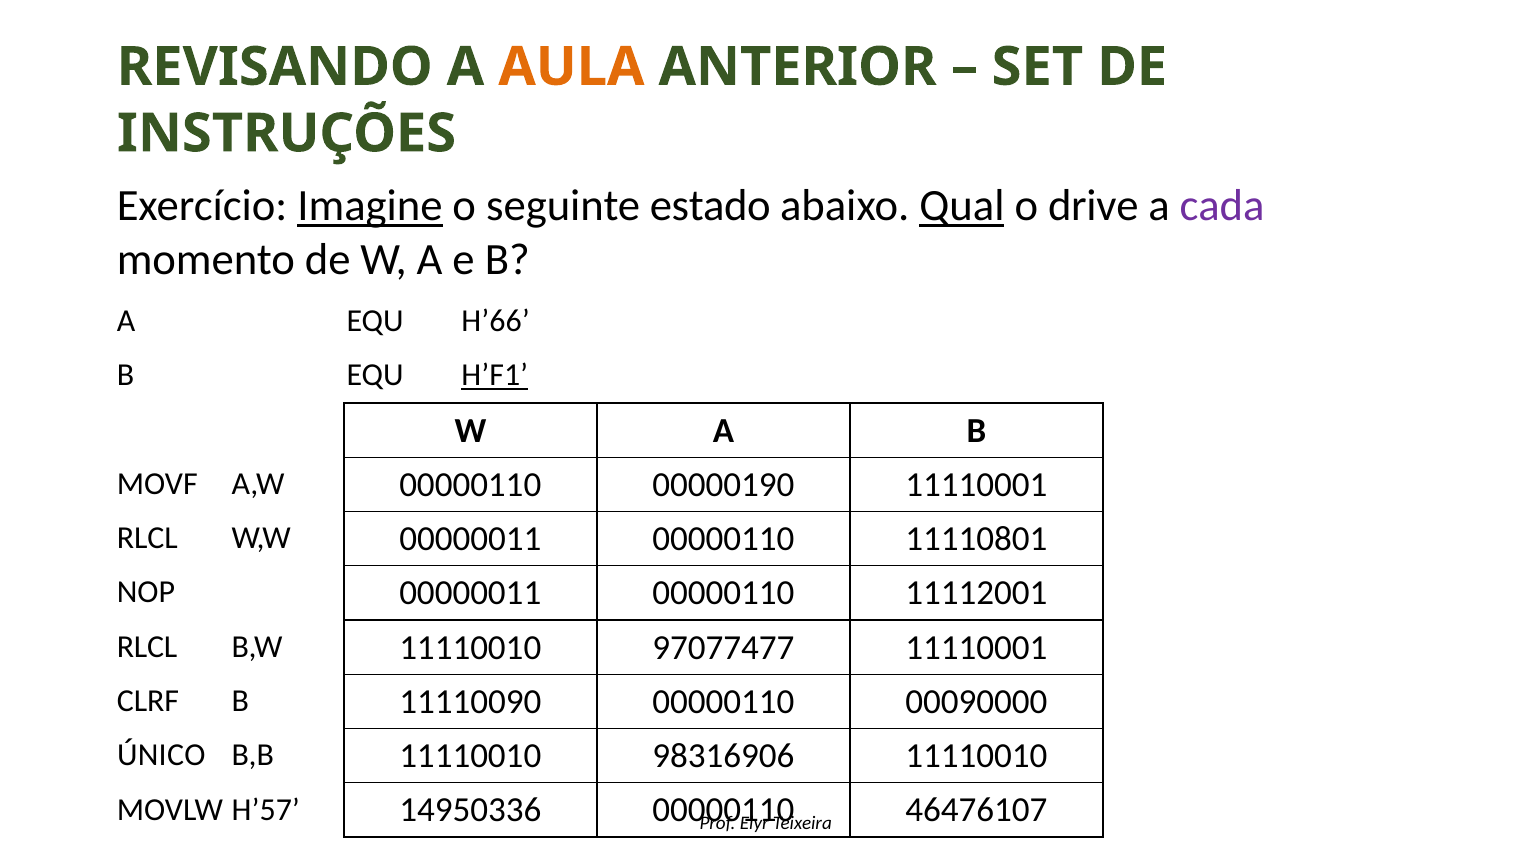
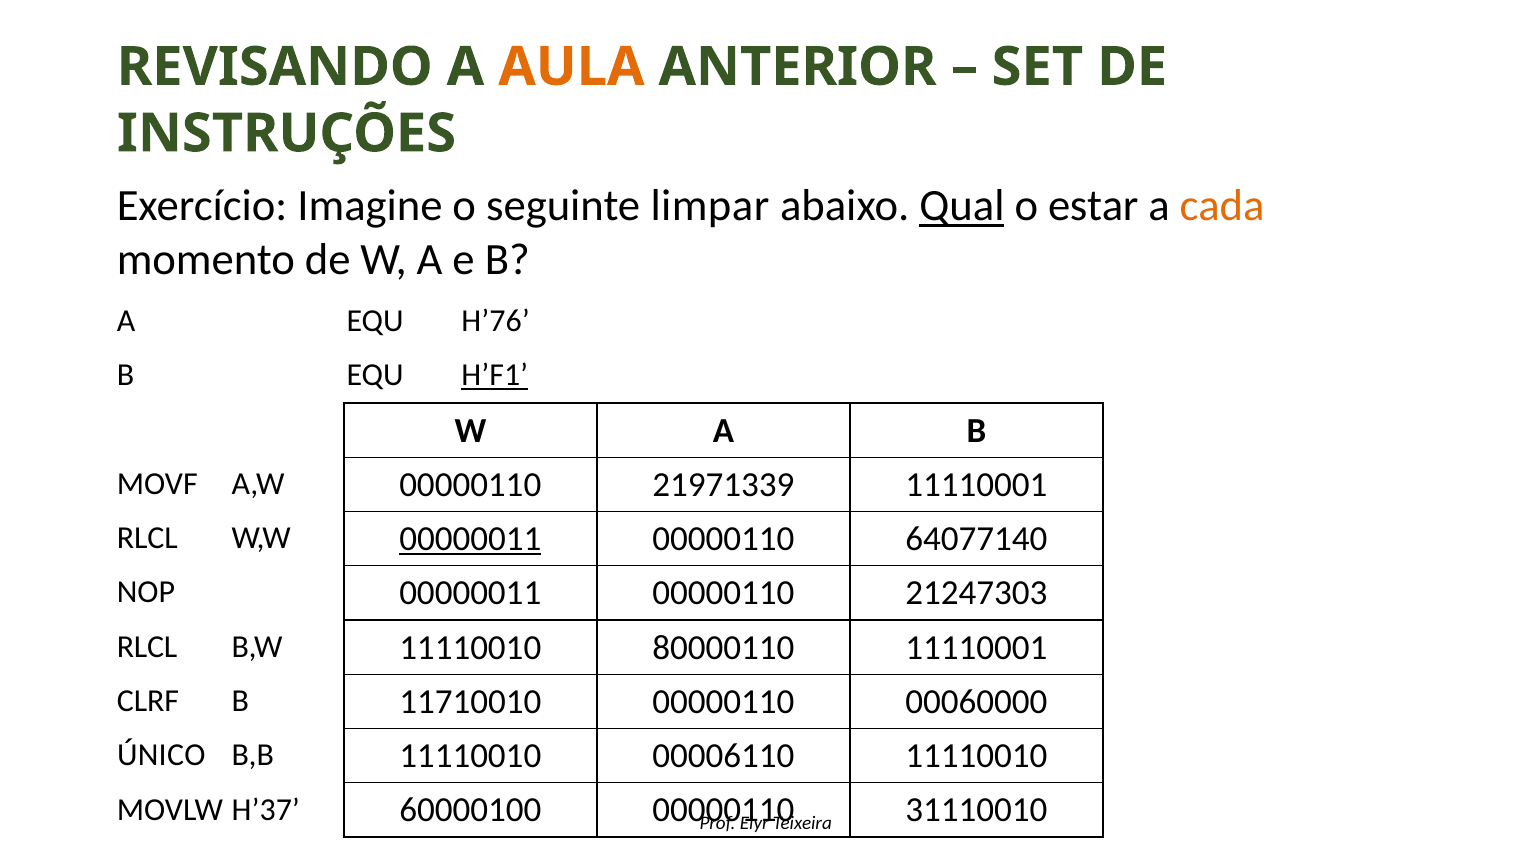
Imagine underline: present -> none (370, 206)
estado: estado -> limpar (710, 206)
drive: drive -> estar (1093, 206)
cada colour: purple -> orange (1222, 206)
H’66: H’66 -> H’76 (496, 321)
00000190: 00000190 -> 21971339 (723, 485)
00000011 underline: none -> present (470, 539)
11110801: 11110801 -> 64077140 (976, 539)
11112001: 11112001 -> 21247303 (976, 593)
97077477: 97077477 -> 80000110 (723, 647)
11110090: 11110090 -> 11710010 (470, 702)
00090000: 00090000 -> 00060000 (976, 702)
98316906: 98316906 -> 00006110 (723, 756)
14950336: 14950336 -> 60000100 (470, 810)
46476107: 46476107 -> 31110010 (976, 810)
H’57: H’57 -> H’37 (266, 809)
